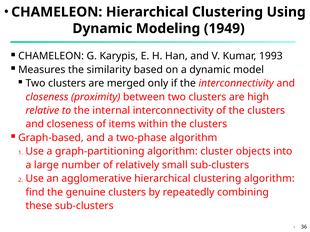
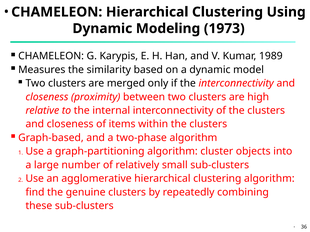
1949: 1949 -> 1973 (224, 29)
1993: 1993 -> 1989 (271, 56)
